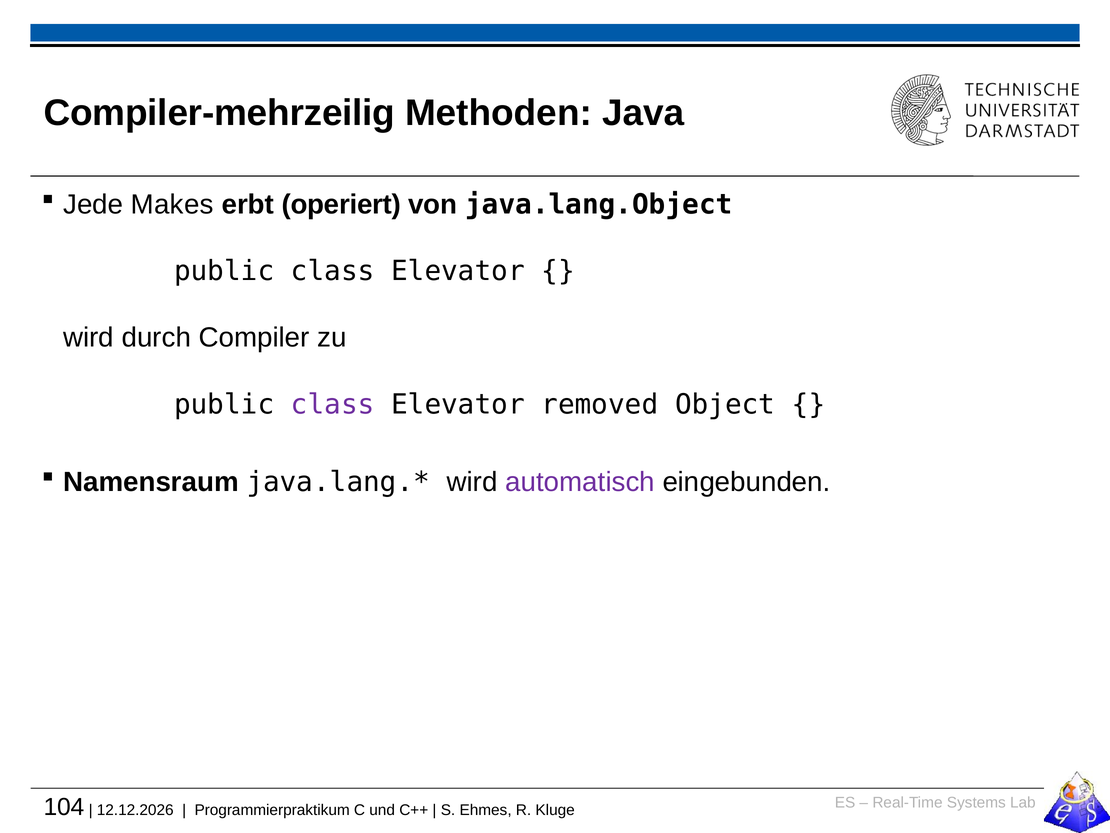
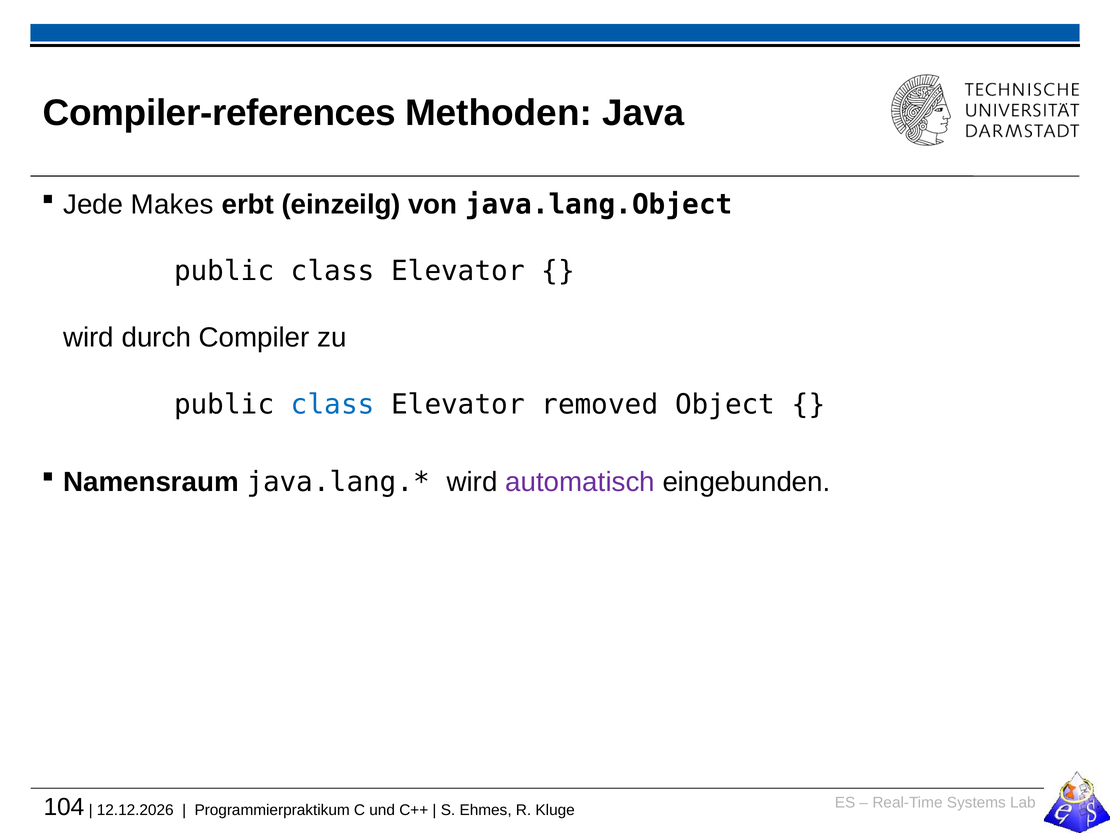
Compiler-mehrzeilig: Compiler-mehrzeilig -> Compiler-references (219, 113)
operiert: operiert -> einzeilg (341, 204)
class colour: purple -> blue (333, 404)
